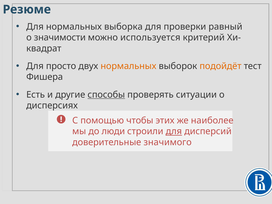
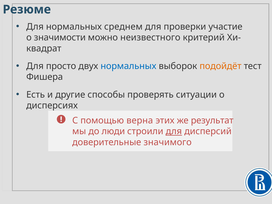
выборка: выборка -> среднем (123, 27)
равный: равный -> участие (225, 27)
используется: используется -> неизвестного (150, 38)
нормальных colour: orange -> blue (128, 66)
способы underline: present -> none (106, 95)
чтобы: чтобы -> верна (140, 120)
наиболее: наиболее -> результат (212, 120)
